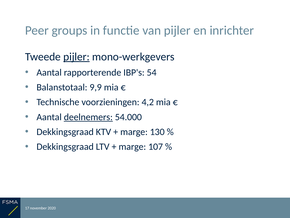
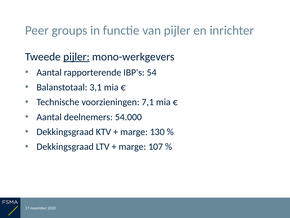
9,9: 9,9 -> 3,1 (96, 87)
4,2: 4,2 -> 7,1 (148, 102)
deelnemers underline: present -> none (88, 117)
